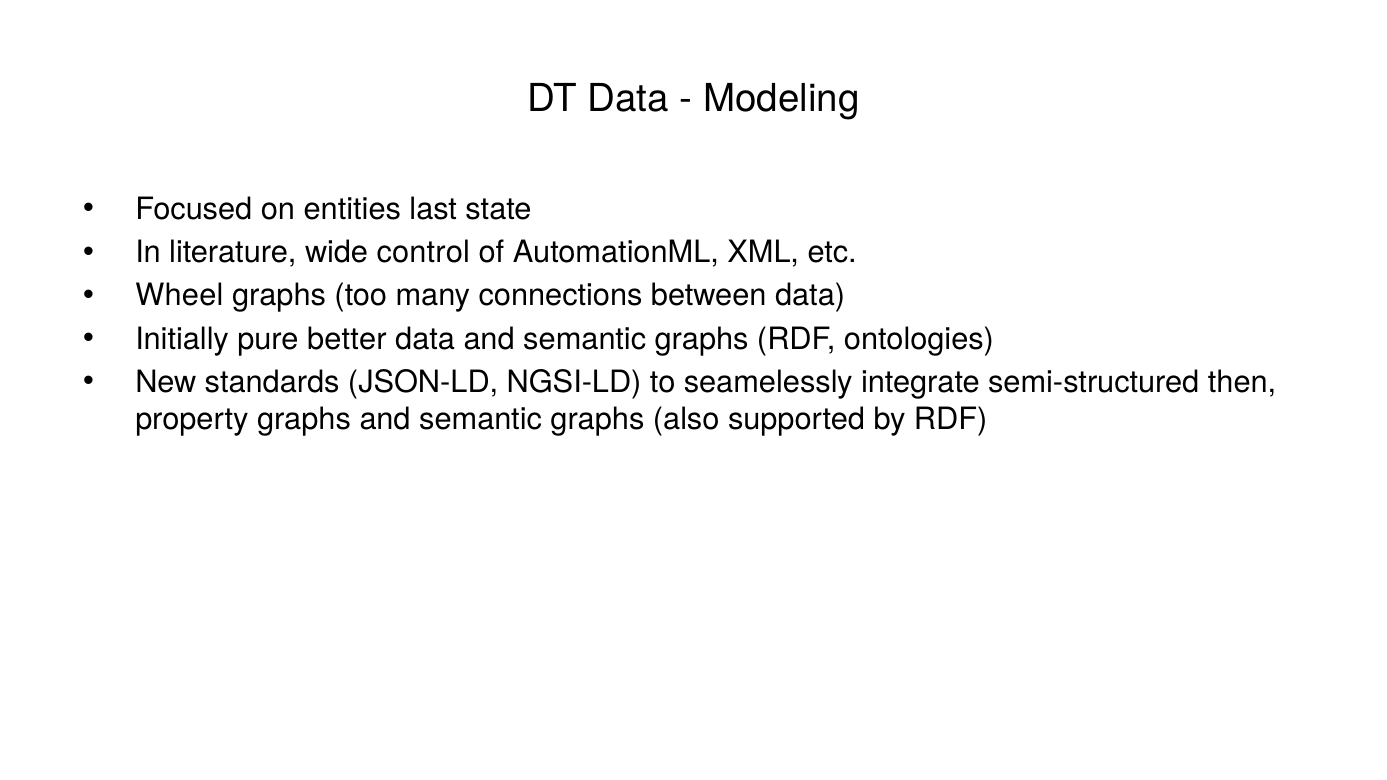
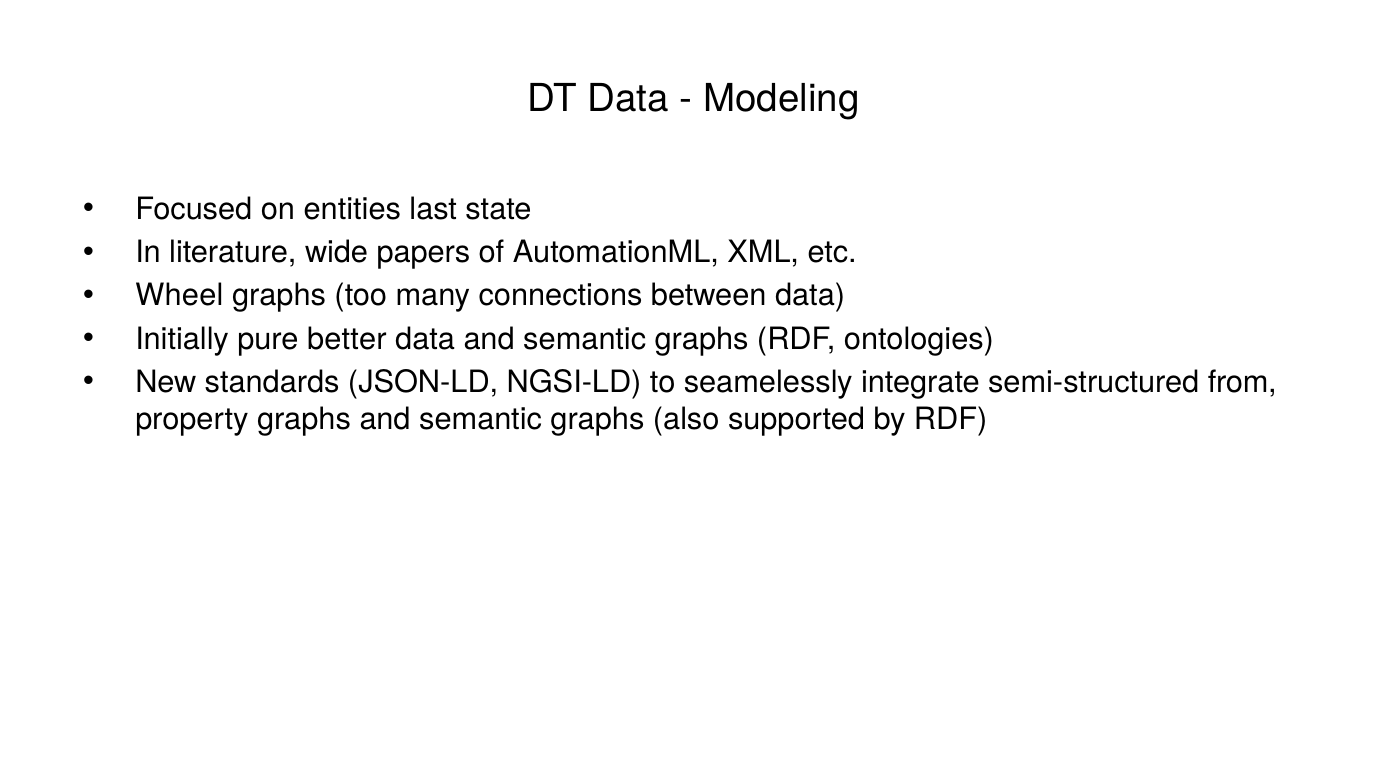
control: control -> papers (423, 253)
then: then -> from (1242, 382)
